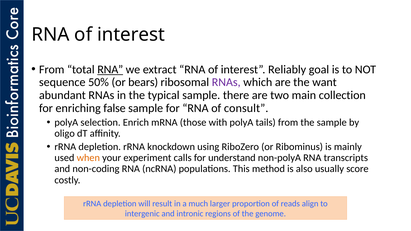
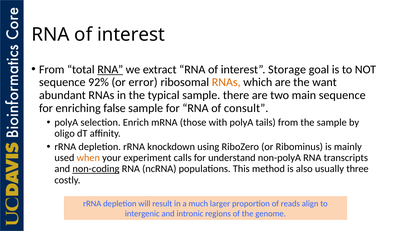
Reliably: Reliably -> Storage (287, 69)
50%: 50% -> 92% (99, 82)
bears: bears -> error (143, 82)
RNAs colour: purple -> orange (226, 82)
main collection: collection -> sequence (342, 95)
non-coding underline: none -> present (96, 169)
score: score -> three (357, 169)
